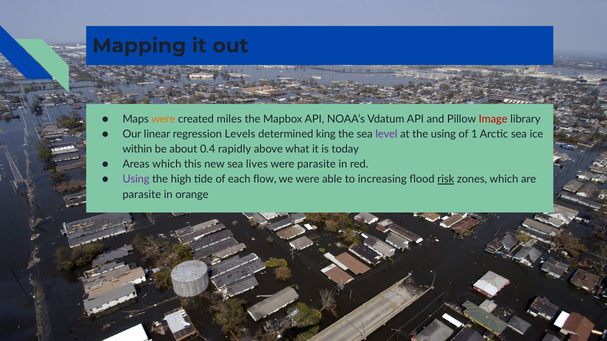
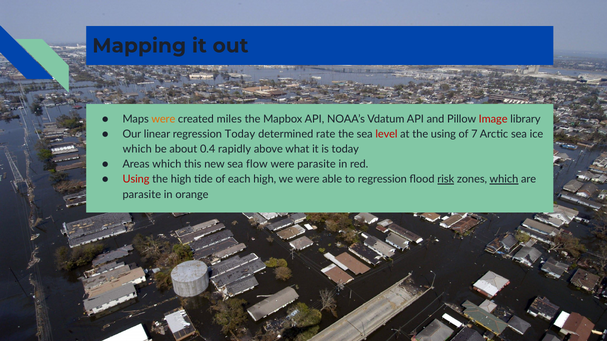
regression Levels: Levels -> Today (240, 134)
king: king -> rate (326, 134)
level colour: purple -> red (386, 134)
1: 1 -> 7 (474, 134)
within: within -> which (137, 149)
lives: lives -> flow (257, 165)
Using colour: purple -> red (136, 180)
each flow: flow -> high (265, 180)
to increasing: increasing -> regression (382, 180)
which underline: none -> present (504, 180)
